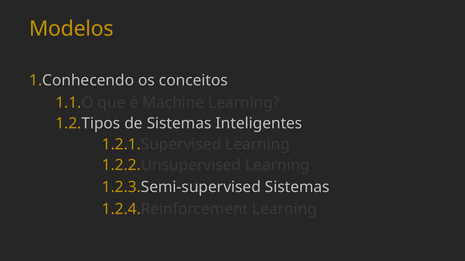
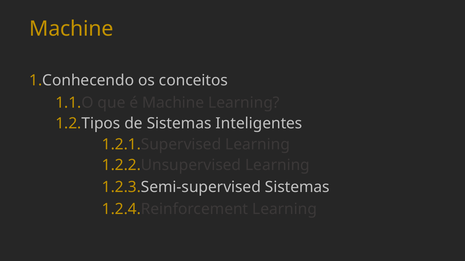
Modelos: Modelos -> Machine (71, 29)
